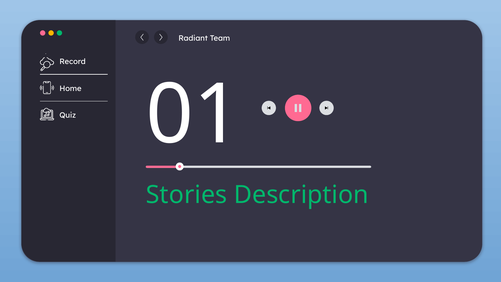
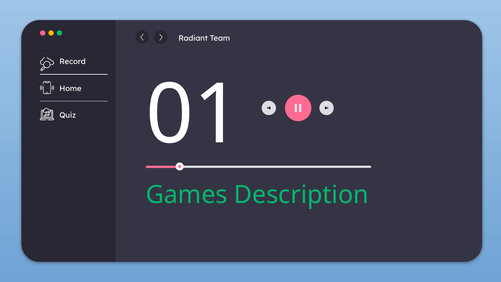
Stories: Stories -> Games (187, 195)
